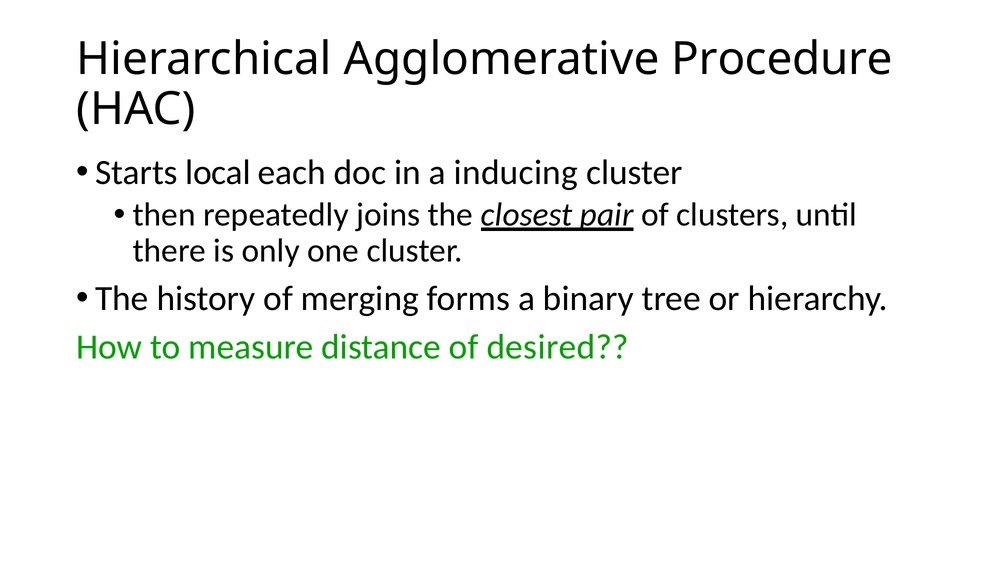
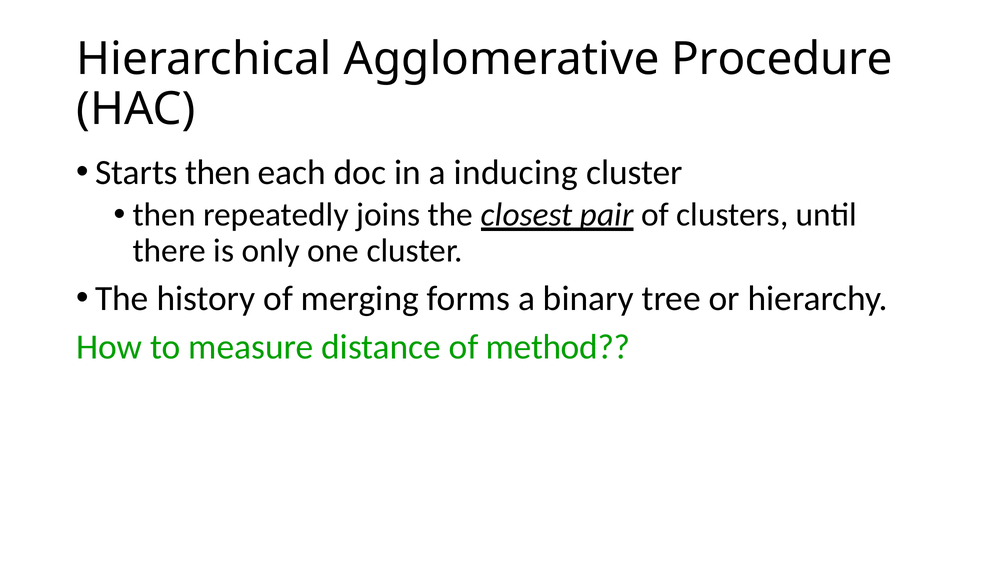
Starts local: local -> then (218, 173)
desired: desired -> method (558, 348)
